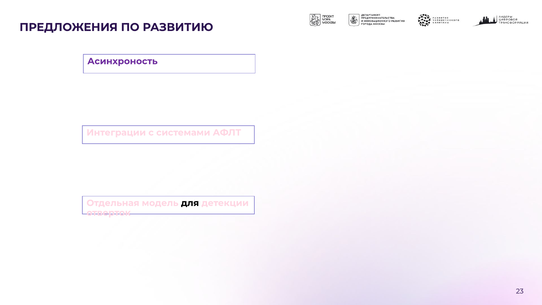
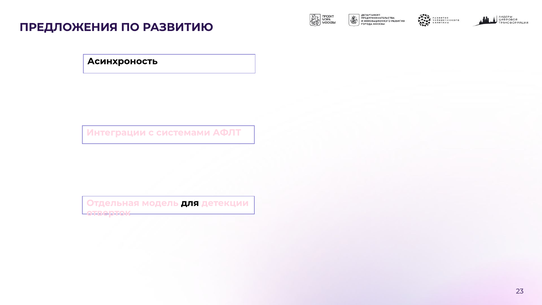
Асинхроность colour: purple -> black (122, 61)
